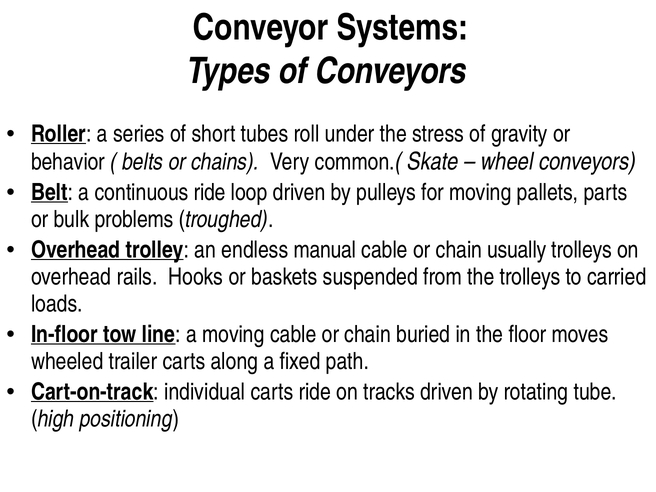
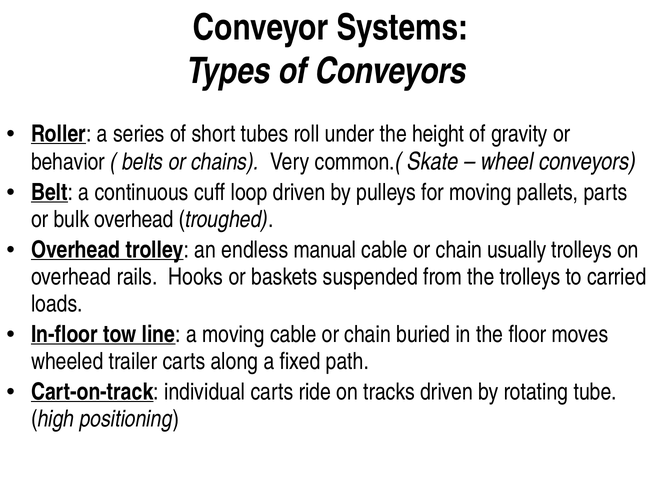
stress: stress -> height (438, 134)
continuous ride: ride -> cuff (210, 192)
bulk problems: problems -> overhead (134, 219)
